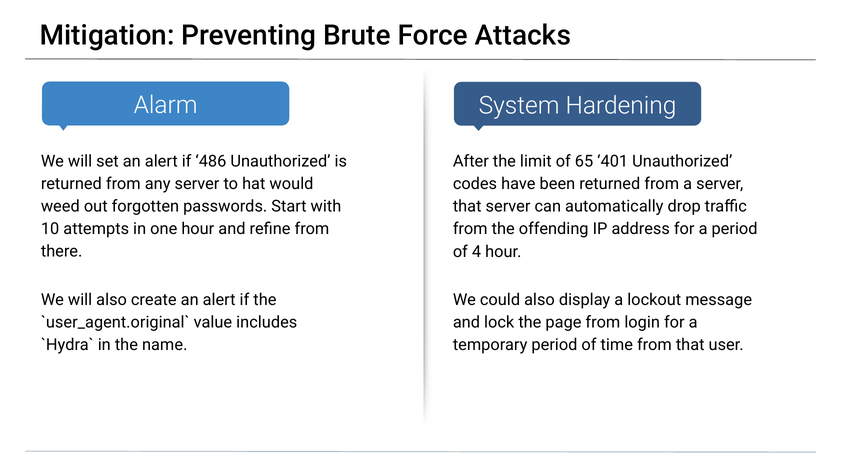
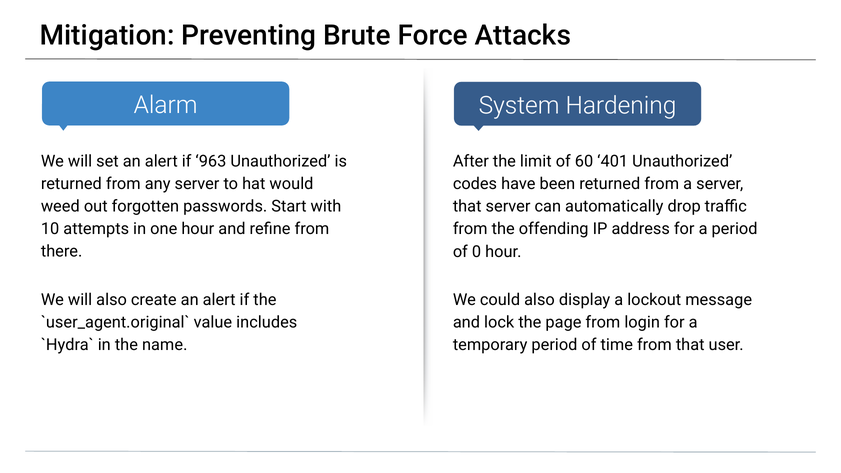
486: 486 -> 963 (211, 161)
65: 65 -> 60 (584, 161)
4: 4 -> 0 (477, 252)
